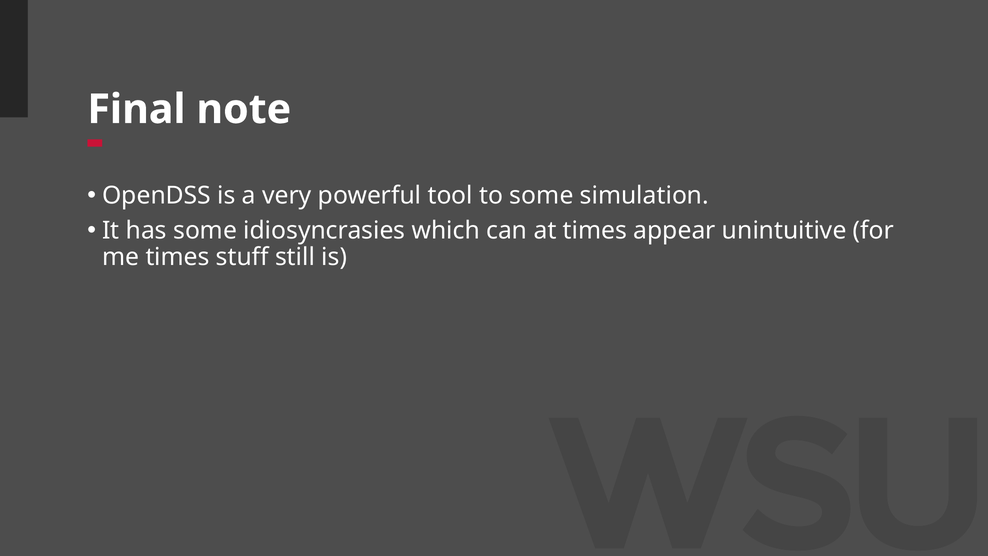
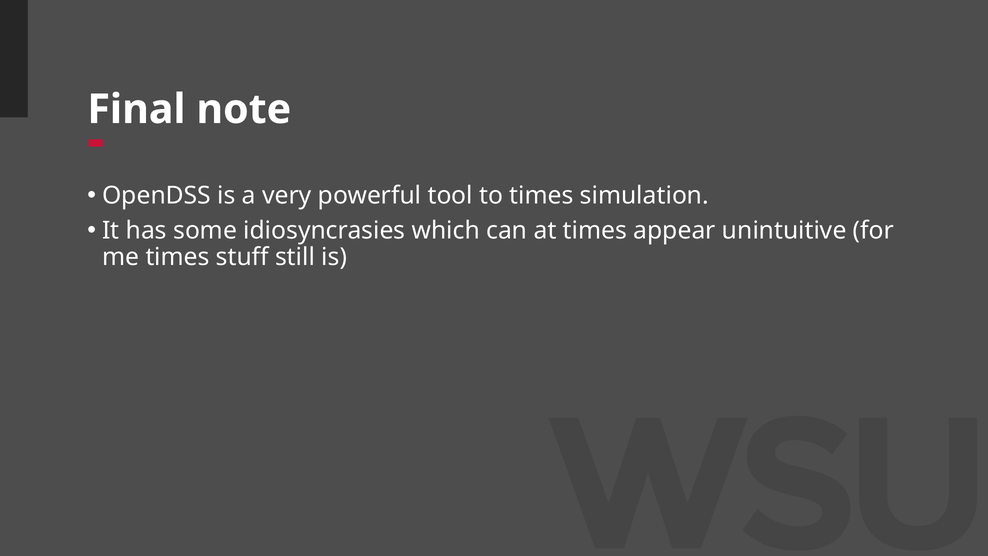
to some: some -> times (542, 195)
